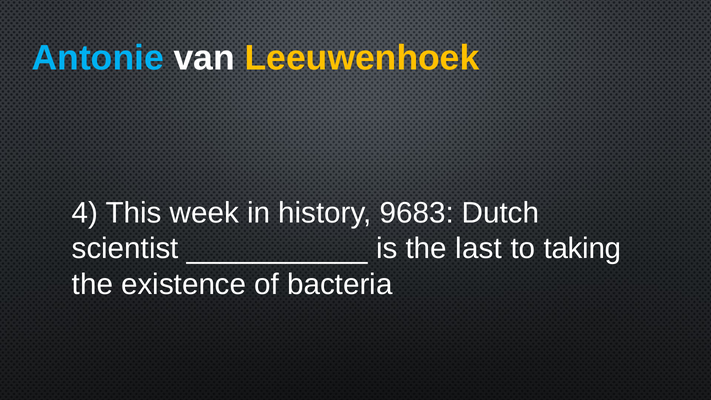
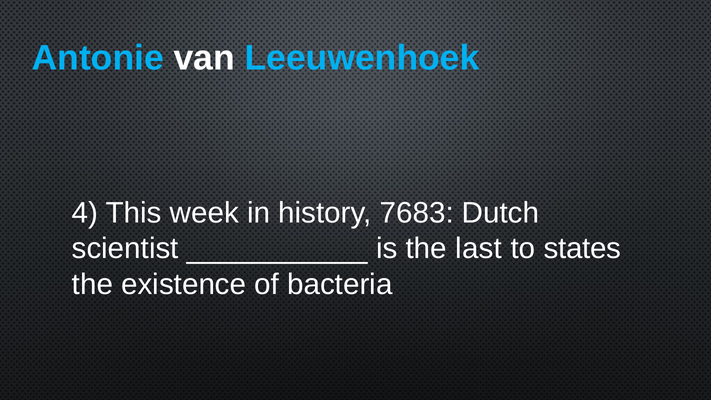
Leeuwenhoek colour: yellow -> light blue (362, 58)
9683: 9683 -> 7683 (417, 213)
taking: taking -> states (582, 249)
